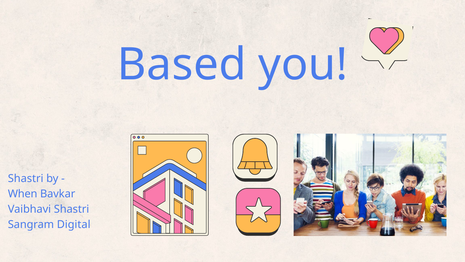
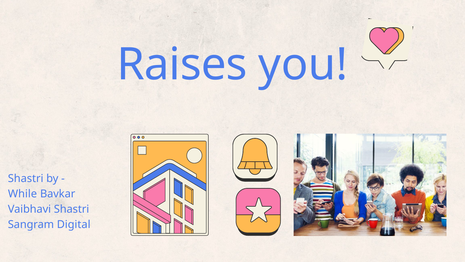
Based: Based -> Raises (182, 65)
When: When -> While (22, 194)
